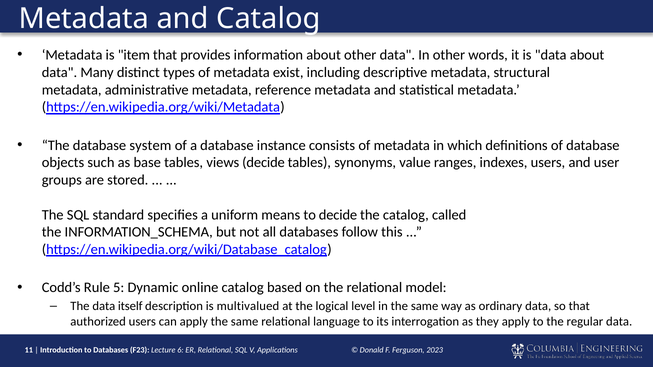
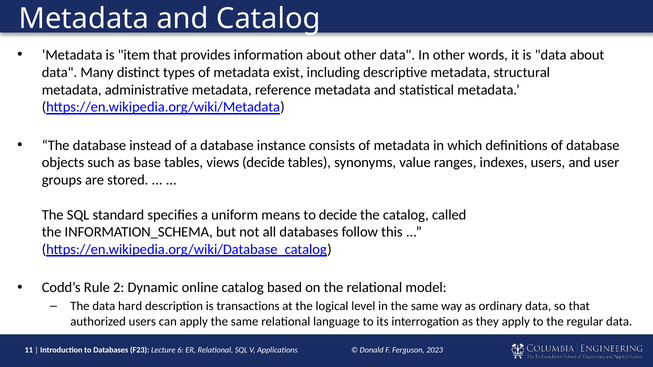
system: system -> instead (151, 145)
5: 5 -> 2 (119, 288)
itself: itself -> hard (130, 307)
multivalued: multivalued -> transactions (248, 307)
